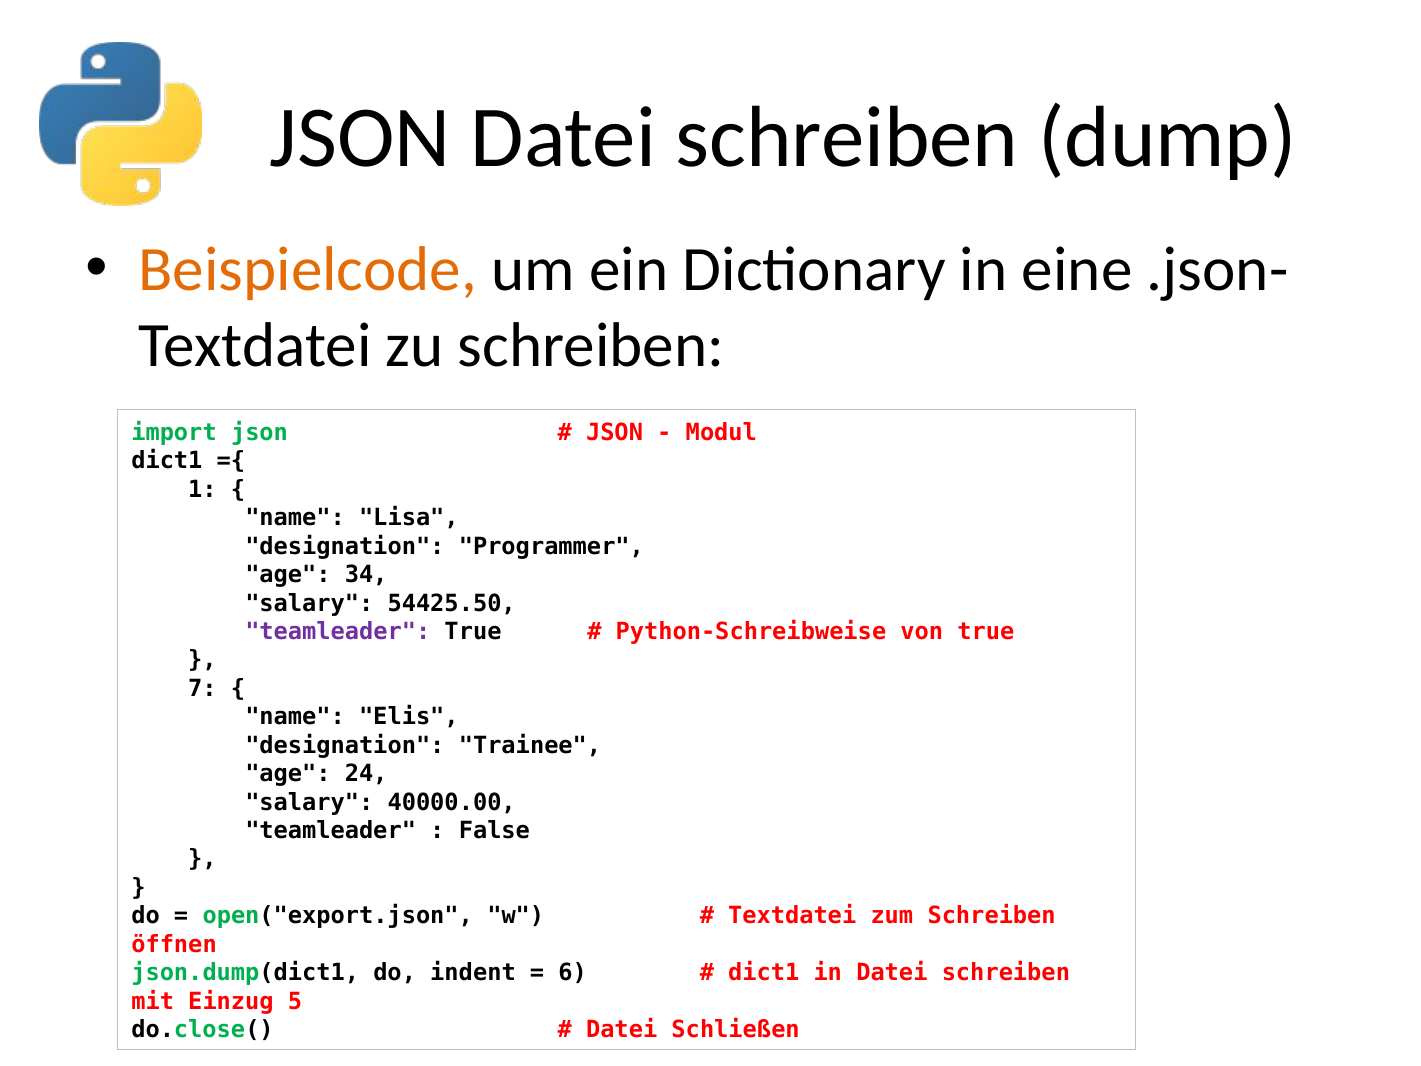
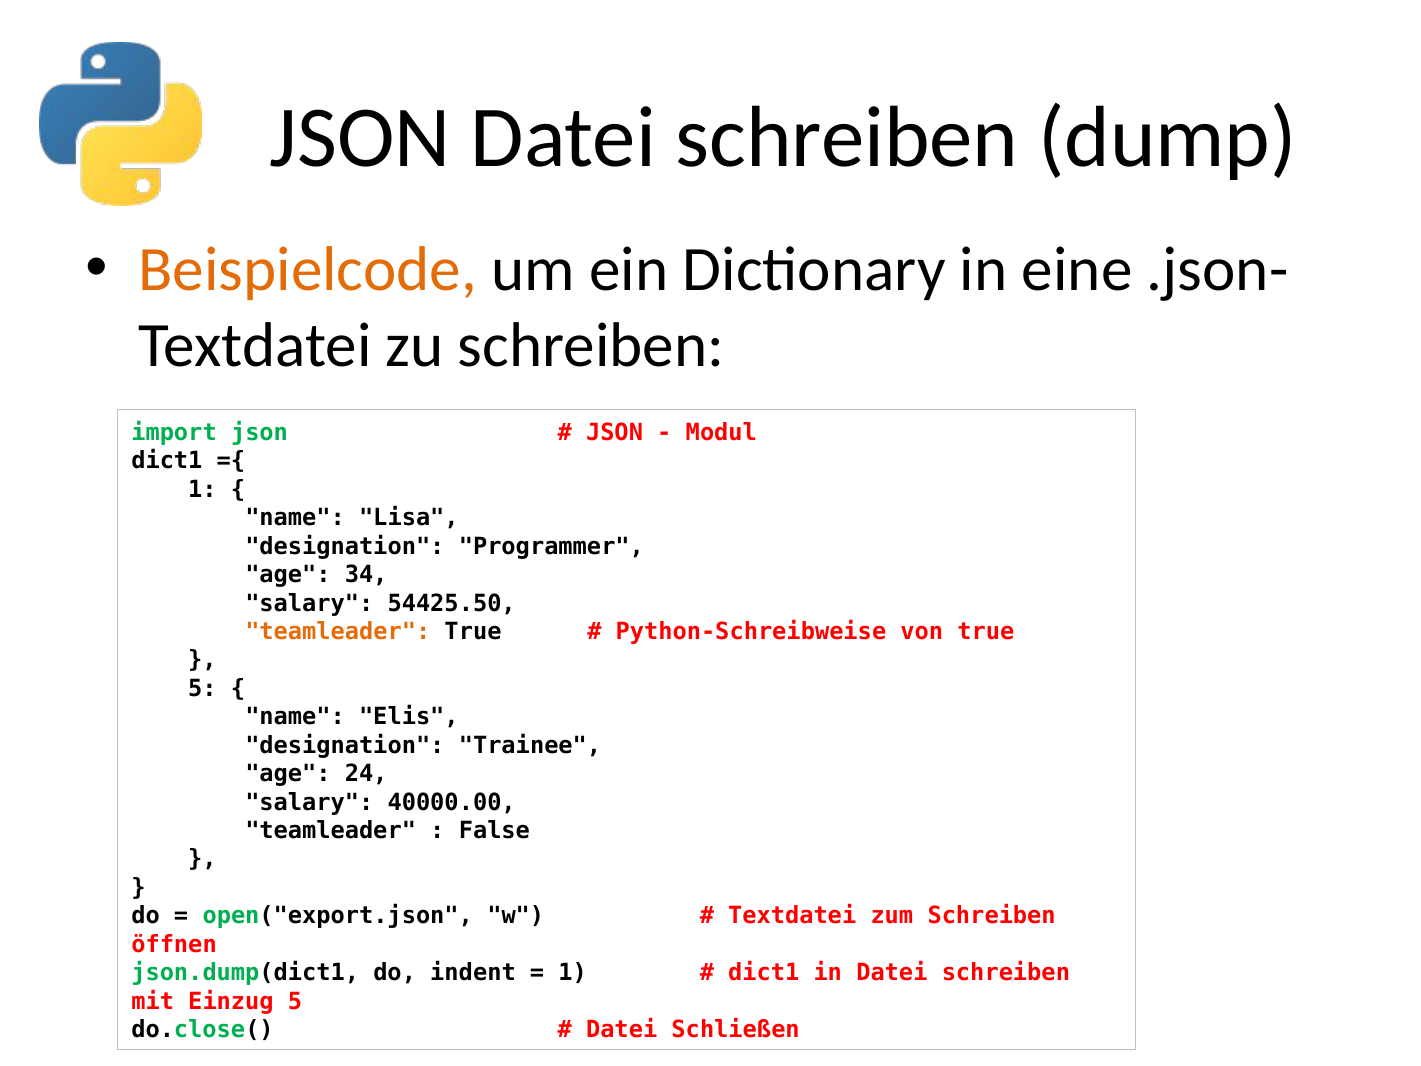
teamleader colour: purple -> orange (338, 632)
7: 7 -> 5 (202, 688)
6: 6 -> 1 (573, 973)
